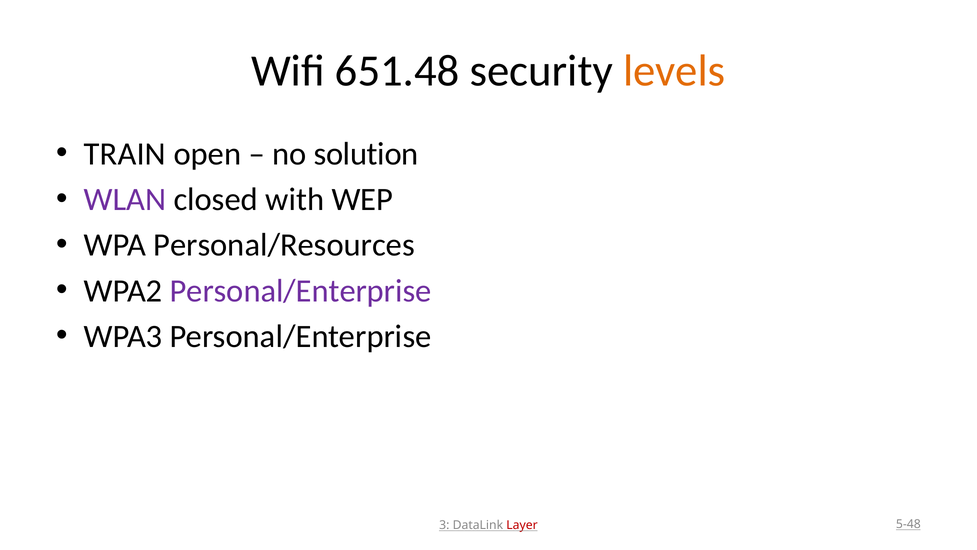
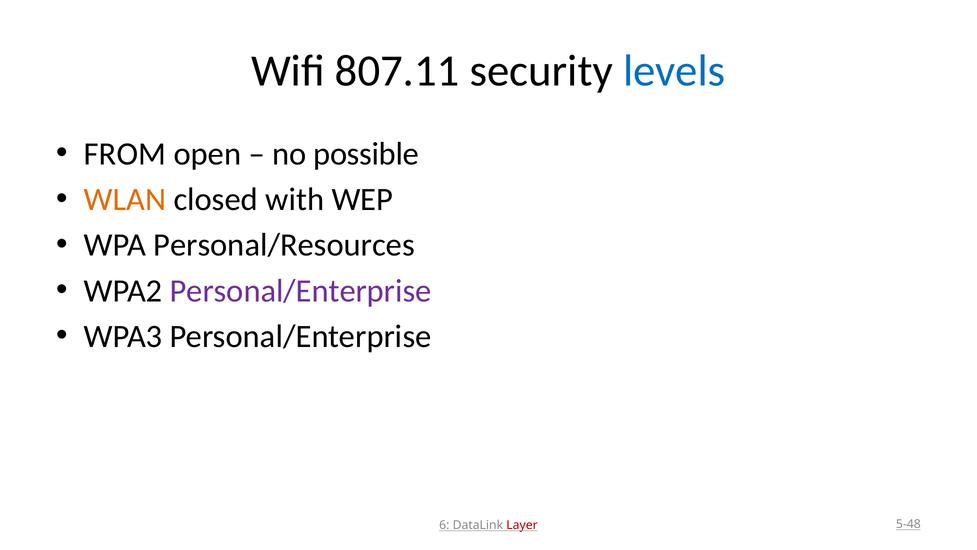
651.48: 651.48 -> 807.11 (397, 71)
levels colour: orange -> blue (674, 71)
TRAIN: TRAIN -> FROM (125, 154)
solution: solution -> possible (366, 154)
WLAN colour: purple -> orange (125, 199)
3: 3 -> 6 (444, 525)
